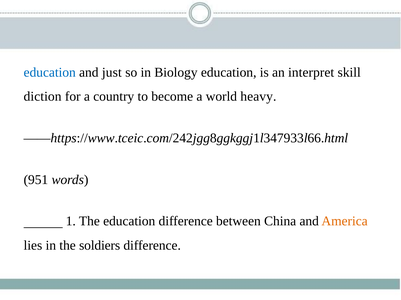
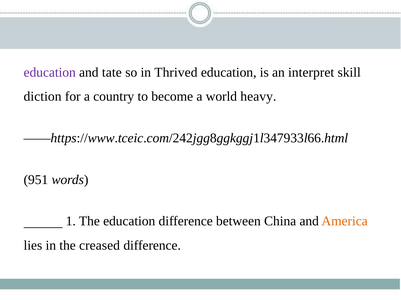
education colour: blue -> purple (50, 72)
just: just -> tate (112, 72)
Biology: Biology -> Thrived (176, 72)
soldiers: soldiers -> creased (100, 245)
